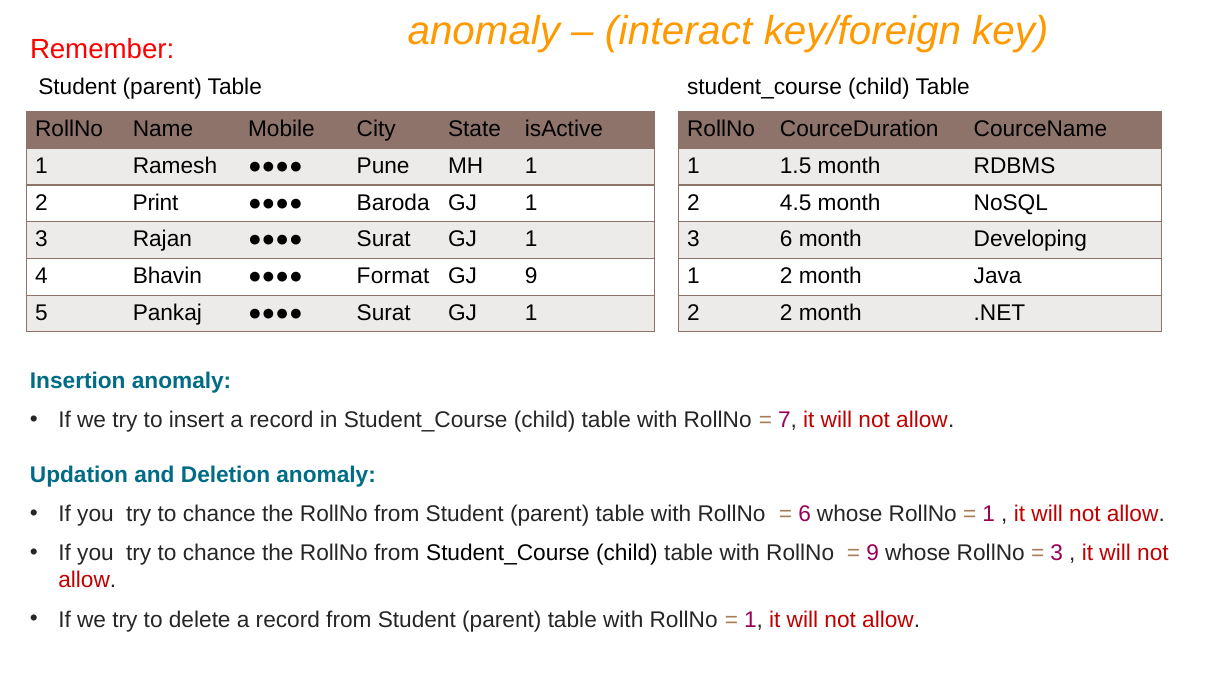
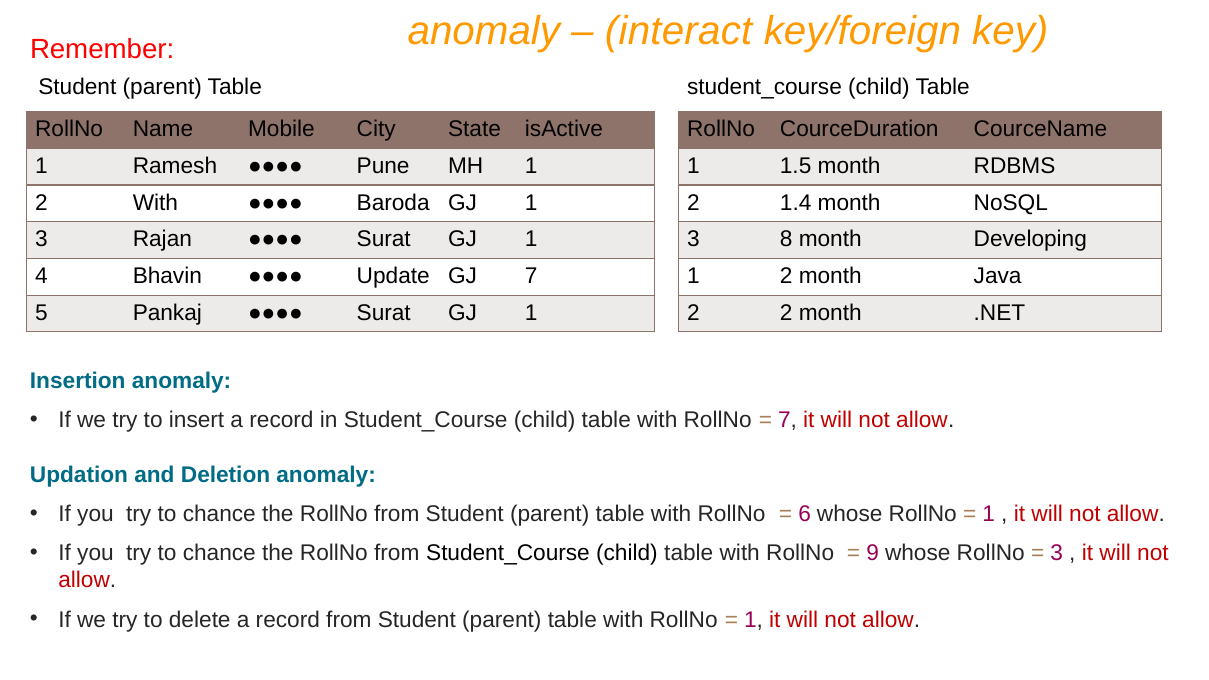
2 Print: Print -> With (155, 203)
4.5: 4.5 -> 1.4 (796, 203)
3 6: 6 -> 8 (786, 239)
Format: Format -> Update (393, 276)
GJ 9: 9 -> 7 (531, 276)
